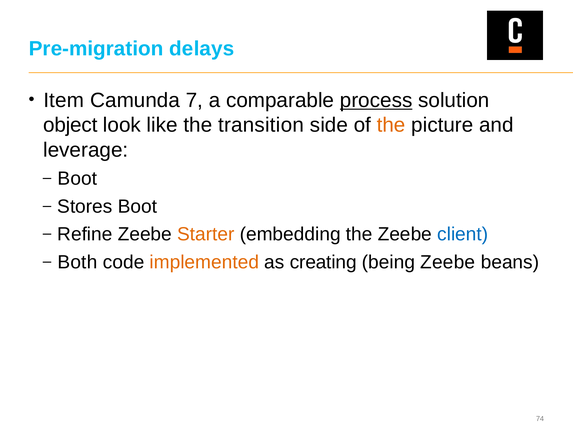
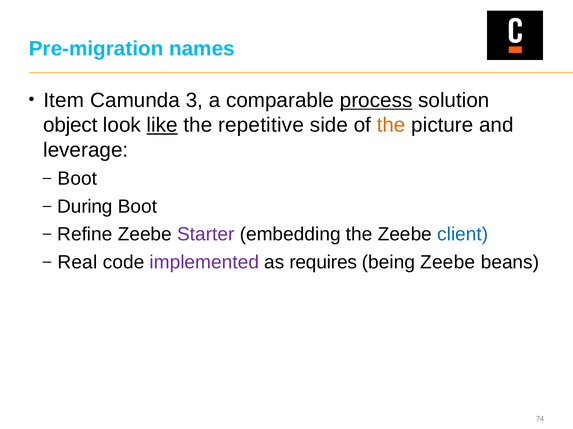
delays: delays -> names (202, 49)
7: 7 -> 3 (194, 100)
like underline: none -> present (162, 125)
transition: transition -> repetitive (261, 125)
Stores: Stores -> During (85, 207)
Starter colour: orange -> purple (206, 235)
Both: Both -> Real (77, 263)
implemented colour: orange -> purple (204, 263)
creating: creating -> requires (323, 263)
